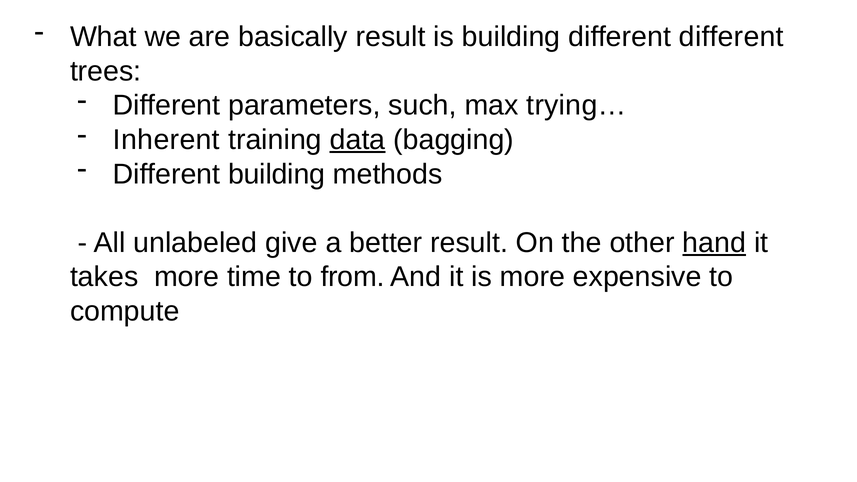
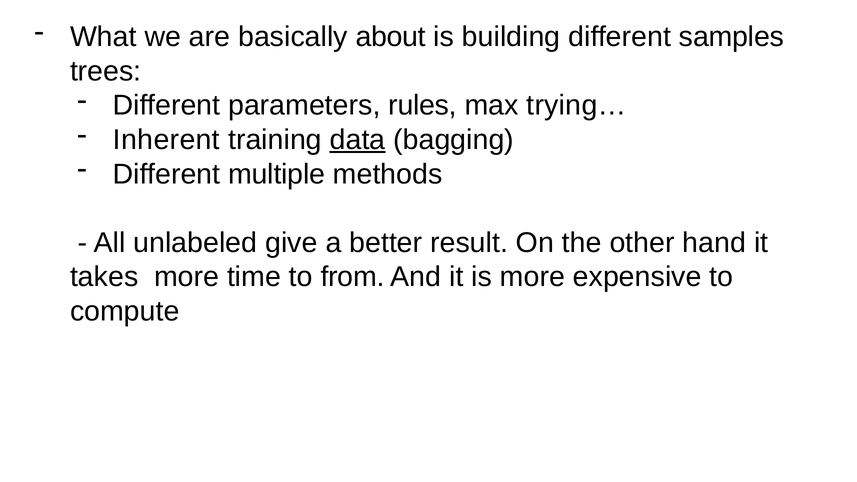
basically result: result -> about (391, 37)
different different: different -> samples (731, 37)
such: such -> rules (423, 106)
Different building: building -> multiple (277, 174)
hand underline: present -> none (714, 243)
